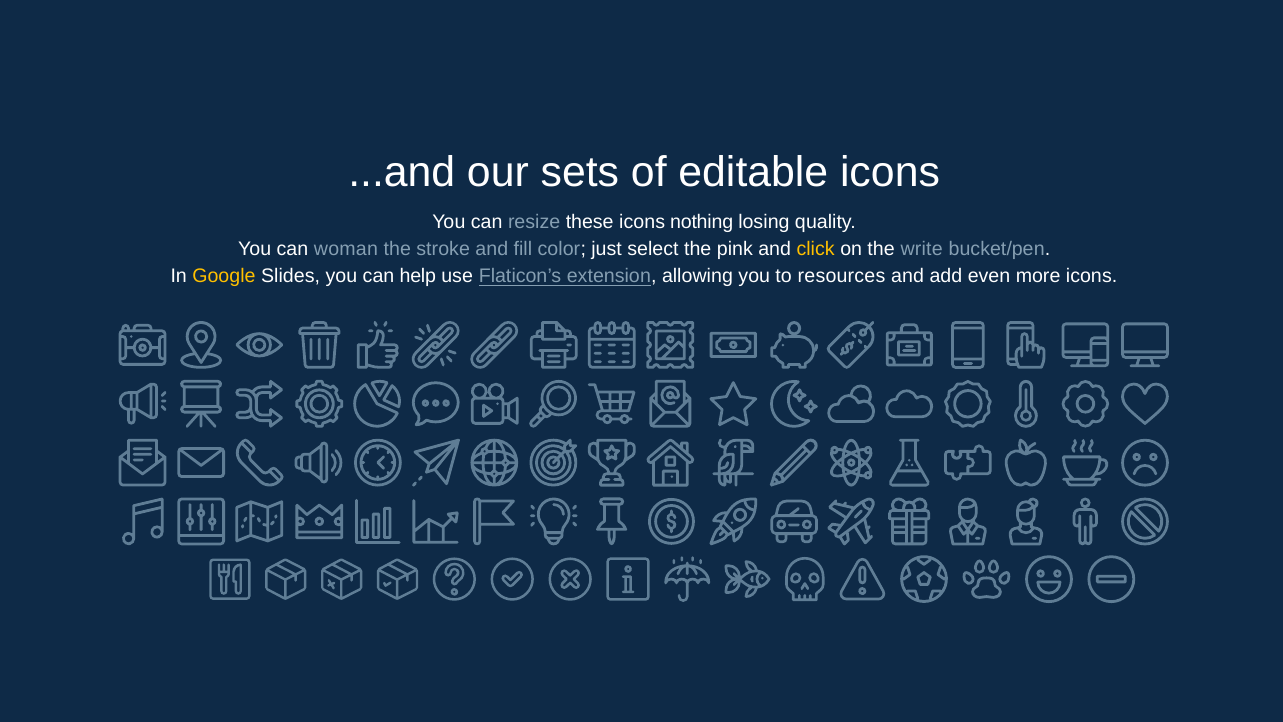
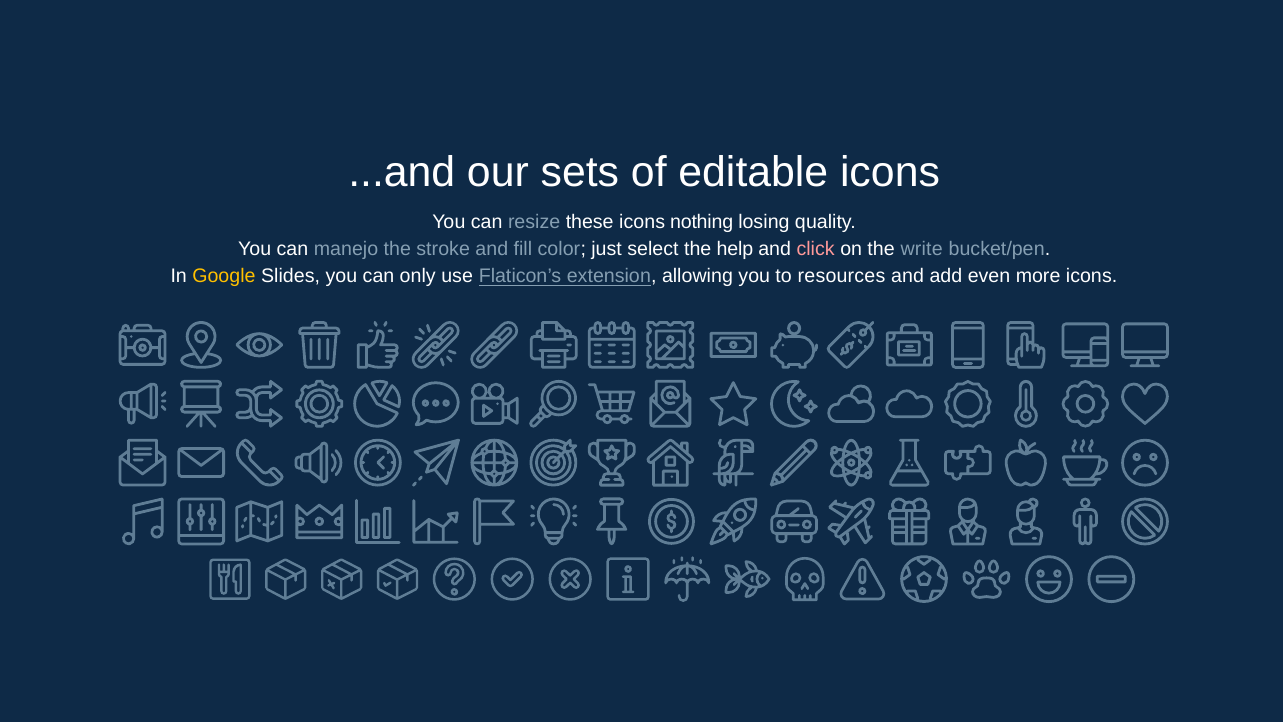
woman: woman -> manejo (346, 249)
pink: pink -> help (735, 249)
click colour: yellow -> pink (816, 249)
help: help -> only (418, 276)
